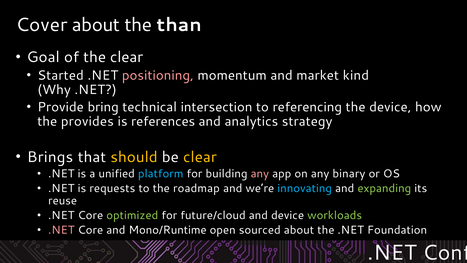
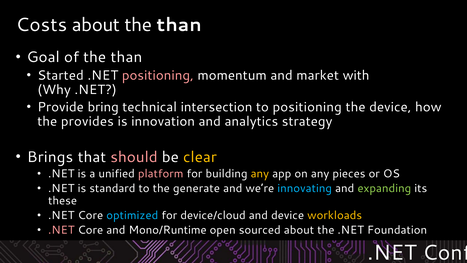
Cover: Cover -> Costs (42, 25)
of the clear: clear -> than (126, 57)
kind: kind -> with (356, 75)
to referencing: referencing -> positioning (307, 107)
references: references -> innovation (163, 121)
should colour: yellow -> pink (134, 157)
platform colour: light blue -> pink (161, 174)
any colour: pink -> yellow (260, 174)
binary: binary -> pieces (349, 174)
requests: requests -> standard (112, 188)
roadmap: roadmap -> generate (196, 188)
reuse: reuse -> these (63, 201)
optimized colour: light green -> light blue (132, 215)
future/cloud: future/cloud -> device/cloud (213, 215)
workloads colour: light green -> yellow (335, 215)
